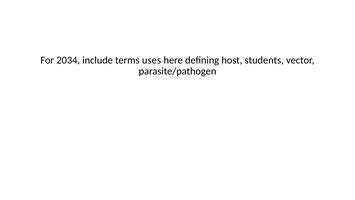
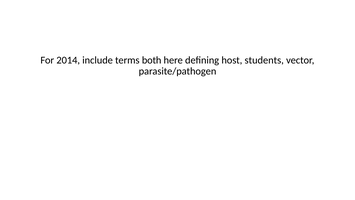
2034: 2034 -> 2014 (68, 60)
uses: uses -> both (152, 60)
